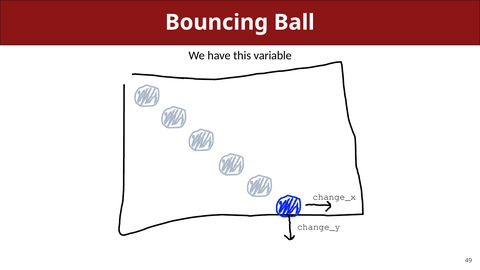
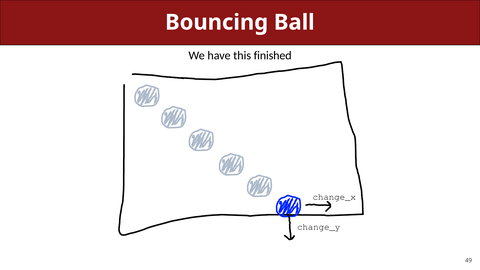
variable: variable -> finished (273, 55)
